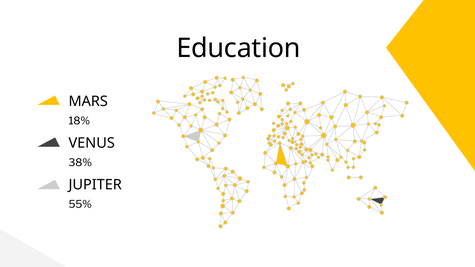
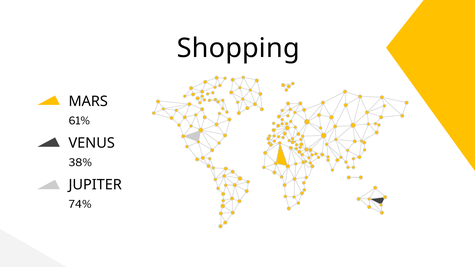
Education: Education -> Shopping (238, 48)
18%: 18% -> 61% (79, 121)
55%: 55% -> 74% (80, 204)
